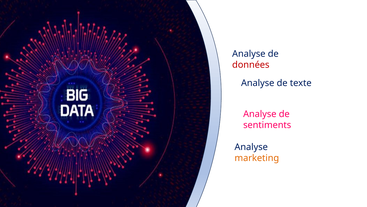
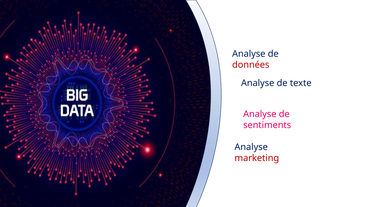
marketing colour: orange -> red (257, 158)
